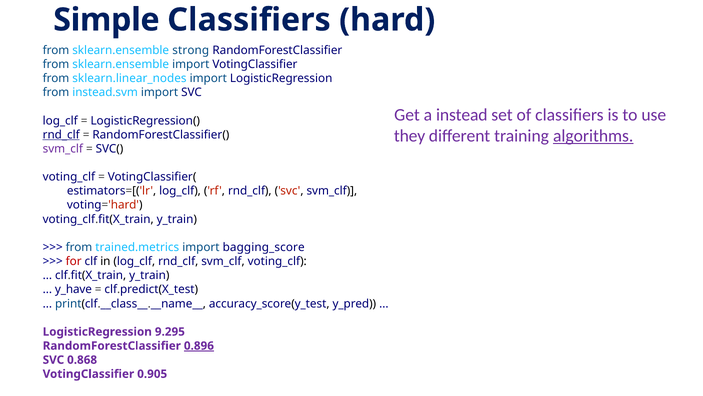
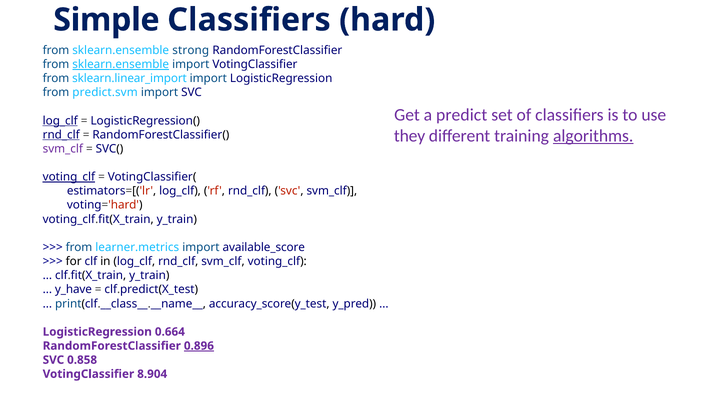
sklearn.ensemble underline: none -> present (121, 64)
sklearn.linear_nodes: sklearn.linear_nodes -> sklearn.linear_import (129, 78)
instead.svm: instead.svm -> predict.svm (105, 92)
instead: instead -> predict (462, 115)
log_clf underline: none -> present (60, 121)
voting_clf underline: none -> present (69, 177)
trained.metrics: trained.metrics -> learner.metrics (137, 247)
bagging_score: bagging_score -> available_score (264, 247)
for colour: red -> black (74, 261)
9.295: 9.295 -> 0.664 (170, 331)
0.868: 0.868 -> 0.858 (82, 359)
0.905: 0.905 -> 8.904 (152, 373)
